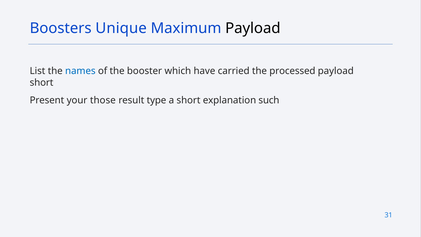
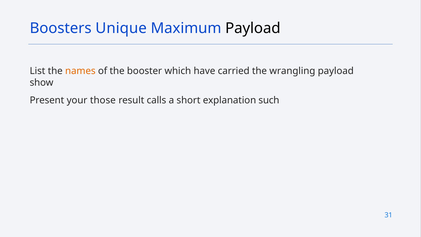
names colour: blue -> orange (80, 71)
processed: processed -> wrangling (292, 71)
short: short -> show (42, 83)
type: type -> calls (156, 100)
